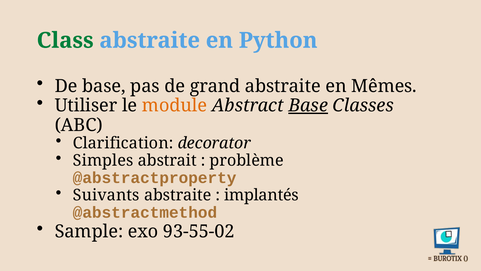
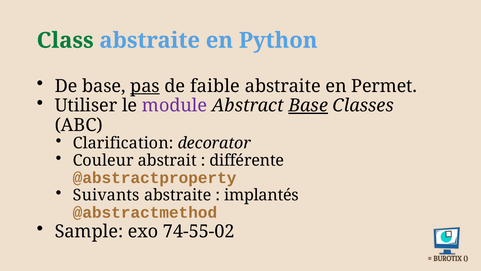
pas underline: none -> present (145, 86)
grand: grand -> faible (215, 86)
Mêmes: Mêmes -> Permet (384, 86)
module colour: orange -> purple (175, 105)
Simples: Simples -> Couleur (103, 160)
problème: problème -> différente (247, 160)
93-55-02: 93-55-02 -> 74-55-02 (199, 231)
